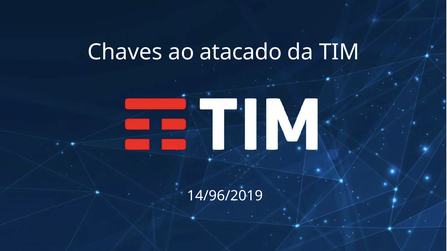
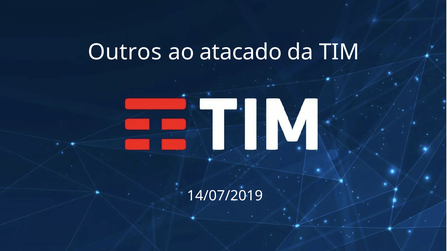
Chaves: Chaves -> Outros (125, 52)
14/96/2019: 14/96/2019 -> 14/07/2019 (225, 196)
